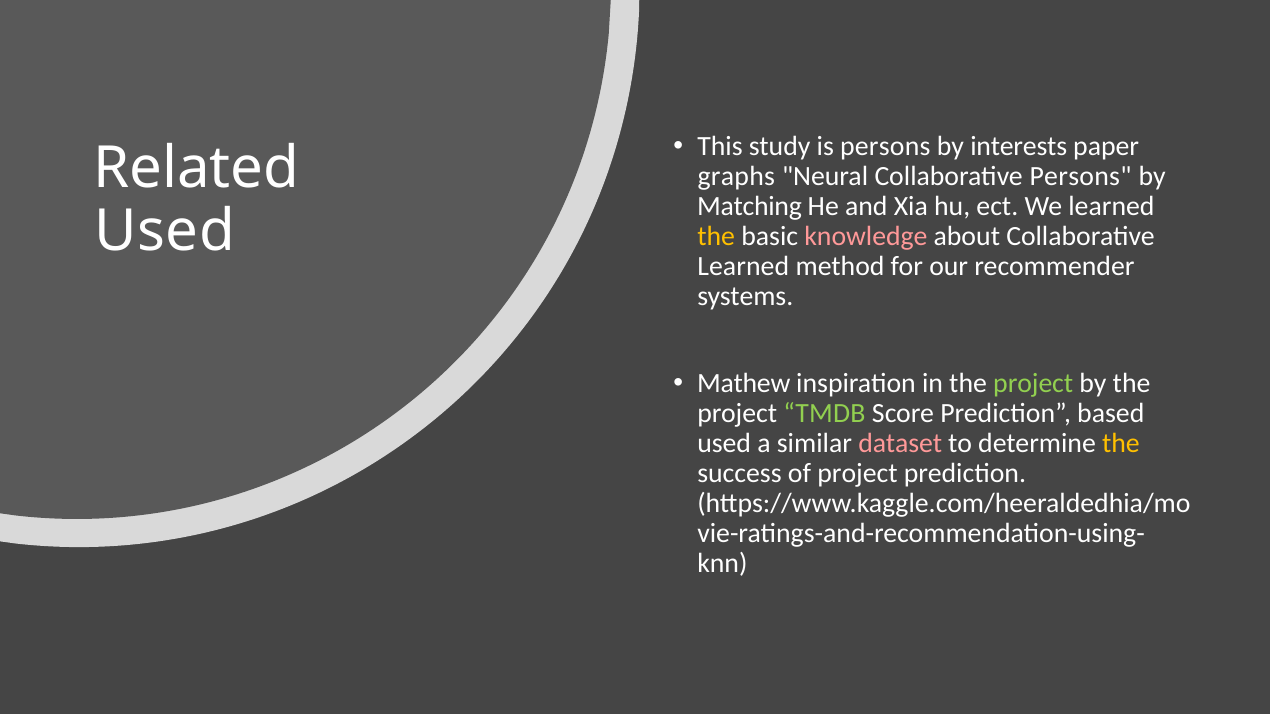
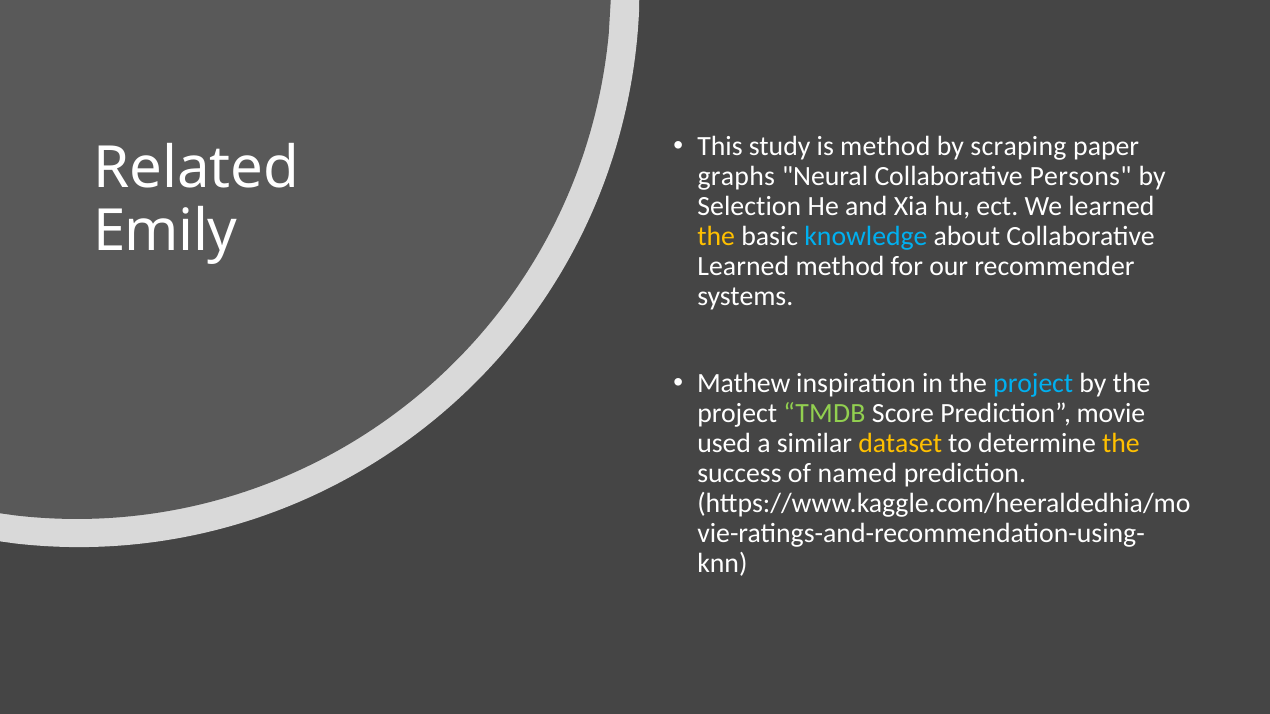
is persons: persons -> method (885, 147)
interests: interests -> scraping (1018, 147)
Matching: Matching -> Selection (749, 207)
Used: Used -> Emily (165, 231)
knowledge colour: pink -> light blue (866, 237)
project colour: light green -> light blue (1033, 383)
based: based -> movie (1111, 413)
dataset colour: pink -> yellow (900, 443)
of project: project -> named (857, 473)
